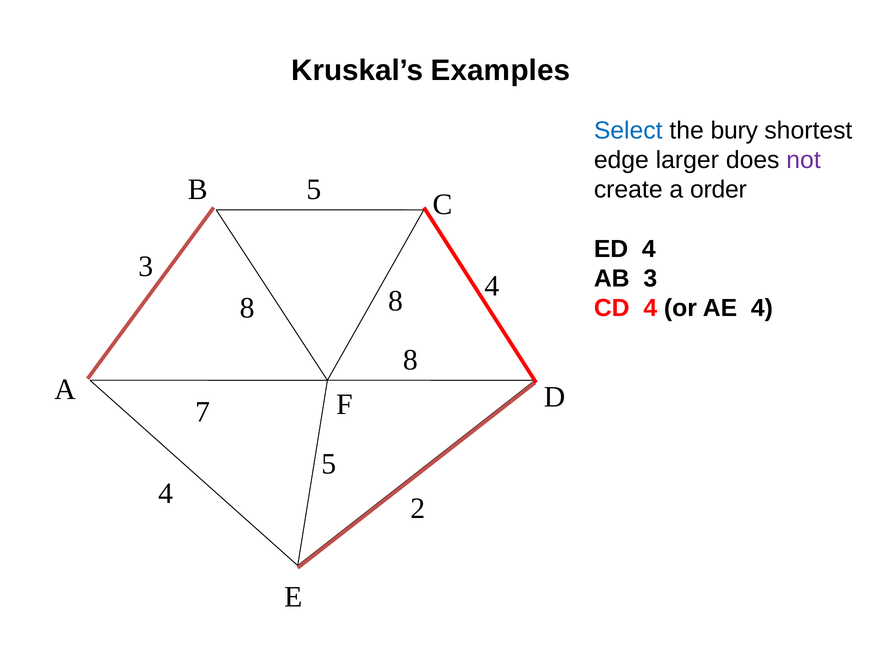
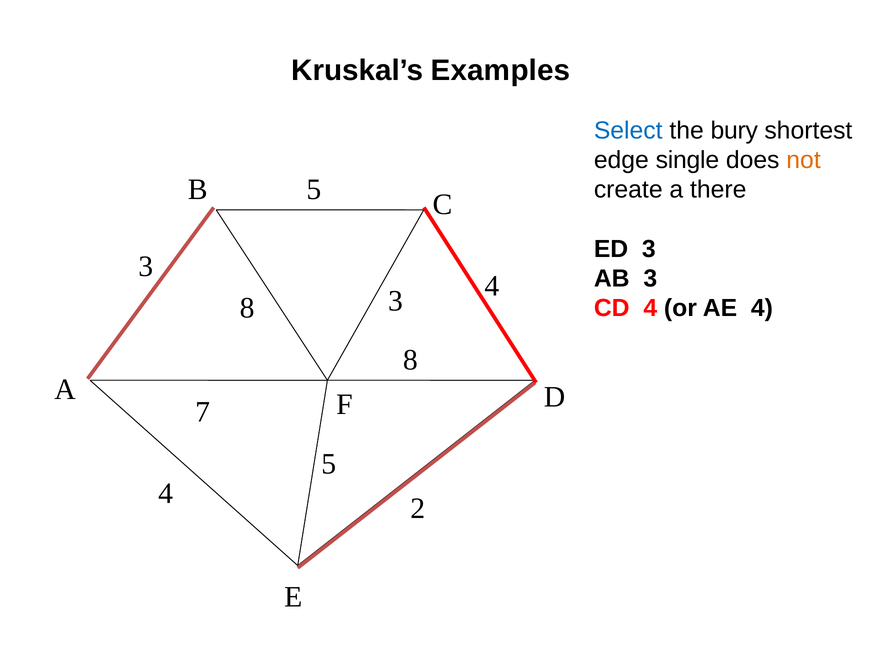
larger: larger -> single (687, 160)
not colour: purple -> orange (804, 160)
order: order -> there (718, 190)
ED 4: 4 -> 3 (649, 249)
8 8: 8 -> 3 (395, 301)
